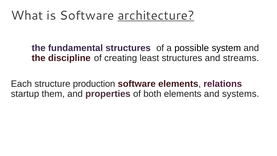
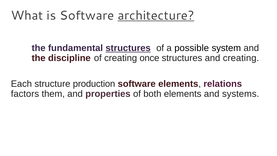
structures underline: none -> present (128, 48)
least: least -> once (149, 58)
and streams: streams -> creating (241, 58)
startup: startup -> factors (25, 94)
